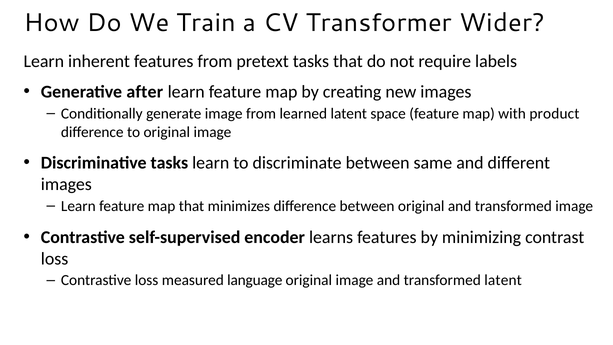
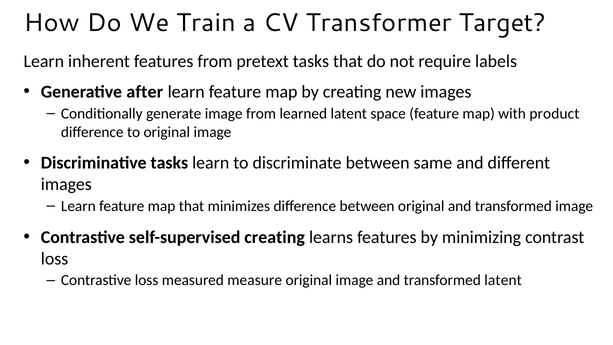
Wider: Wider -> Target (502, 23)
self-supervised encoder: encoder -> creating (275, 237)
language: language -> measure (255, 280)
